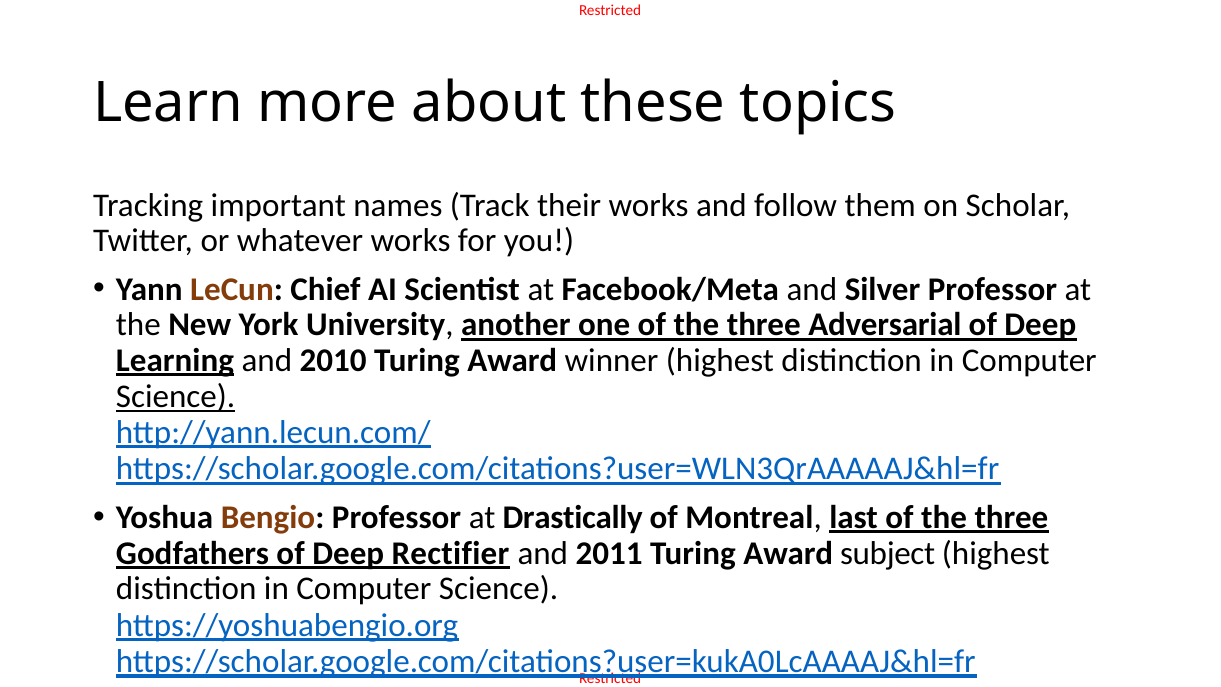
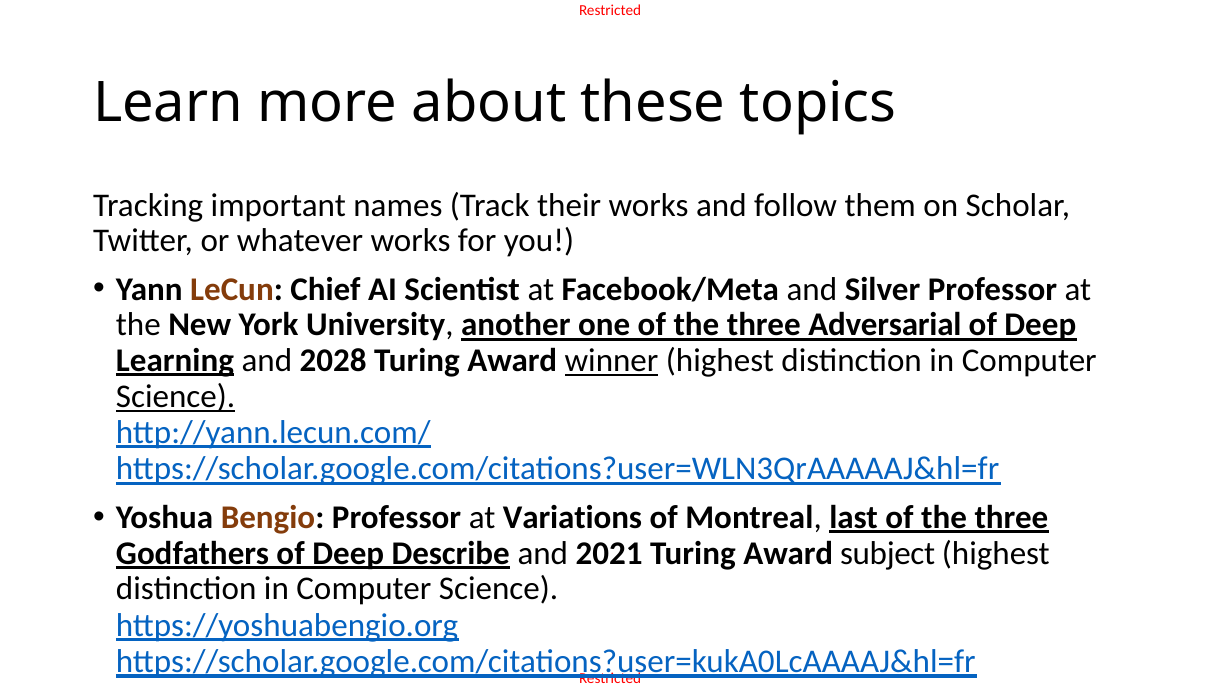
2010: 2010 -> 2028 (333, 361)
winner underline: none -> present (612, 361)
Drastically: Drastically -> Variations (572, 517)
Rectifier: Rectifier -> Describe (451, 553)
2011: 2011 -> 2021 (609, 553)
